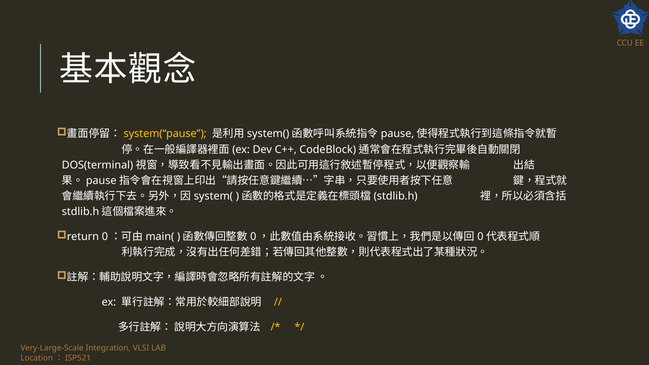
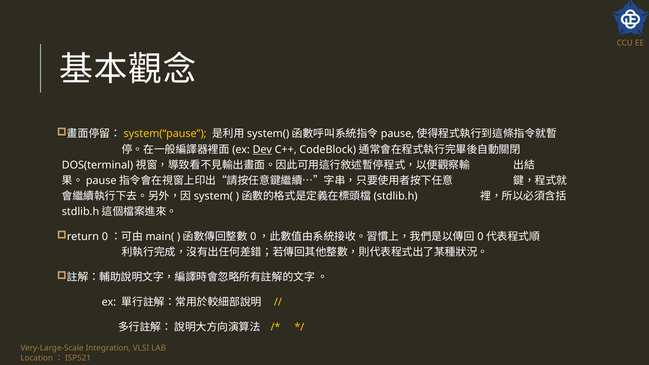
Dev underline: none -> present (262, 150)
